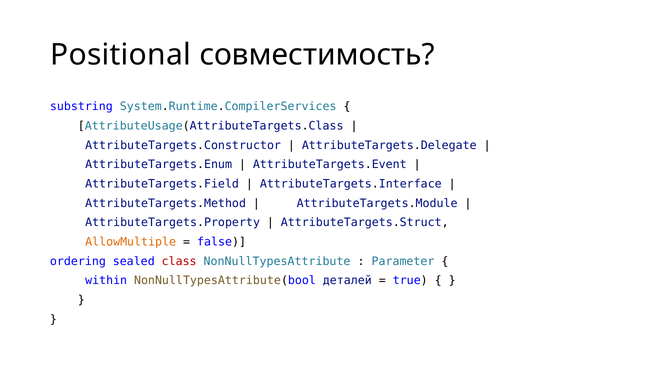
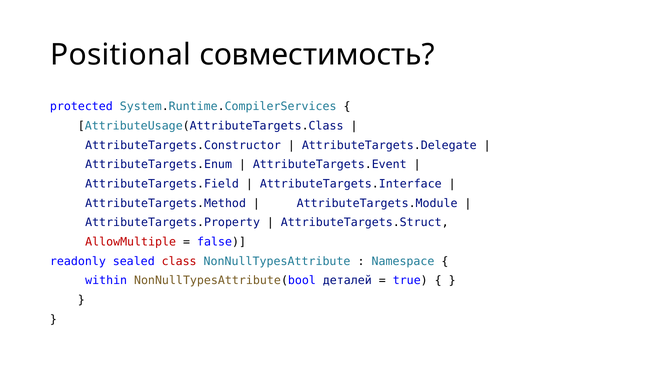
substring: substring -> protected (81, 107)
AllowMultiple colour: orange -> red (131, 242)
ordering: ordering -> readonly (78, 262)
Parameter: Parameter -> Namespace (403, 262)
